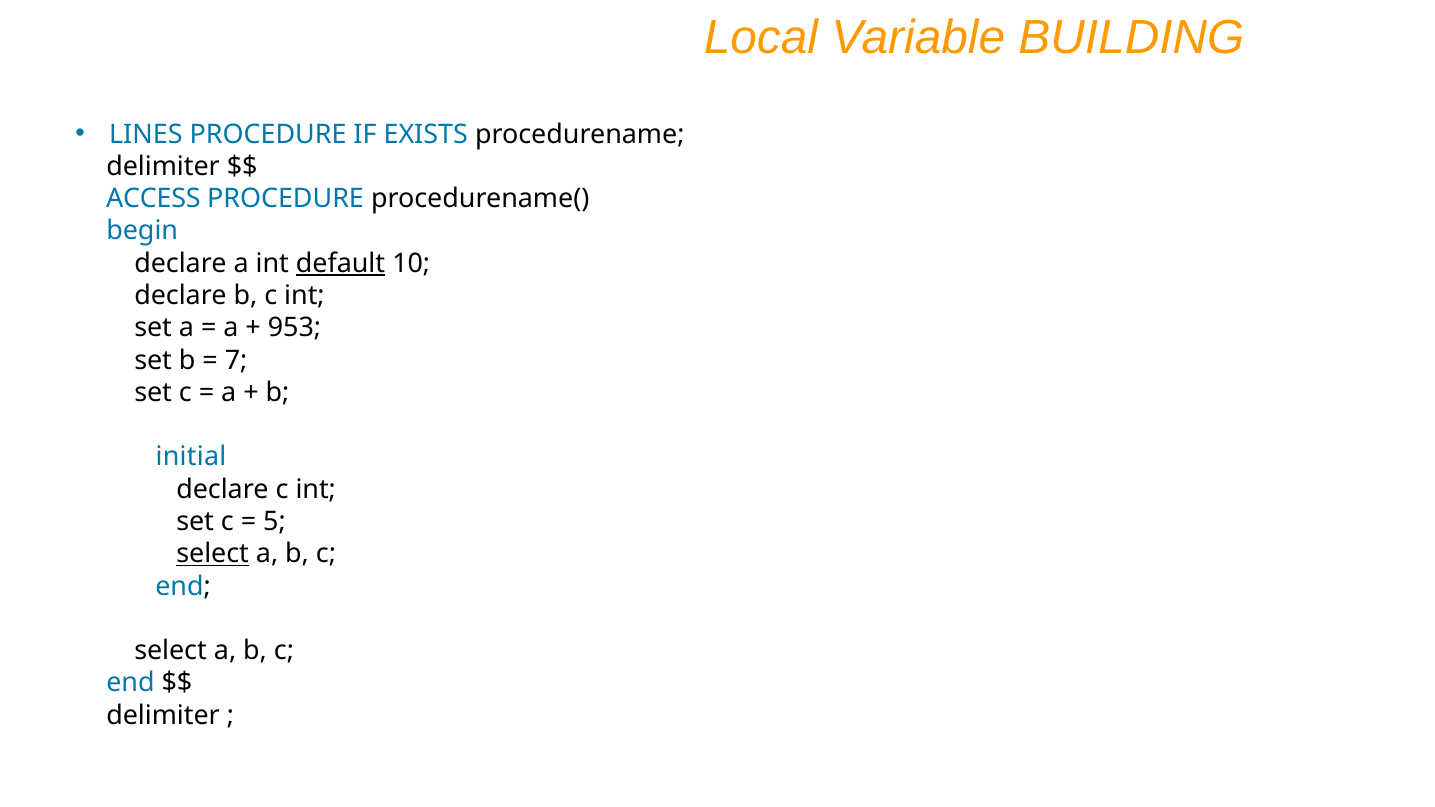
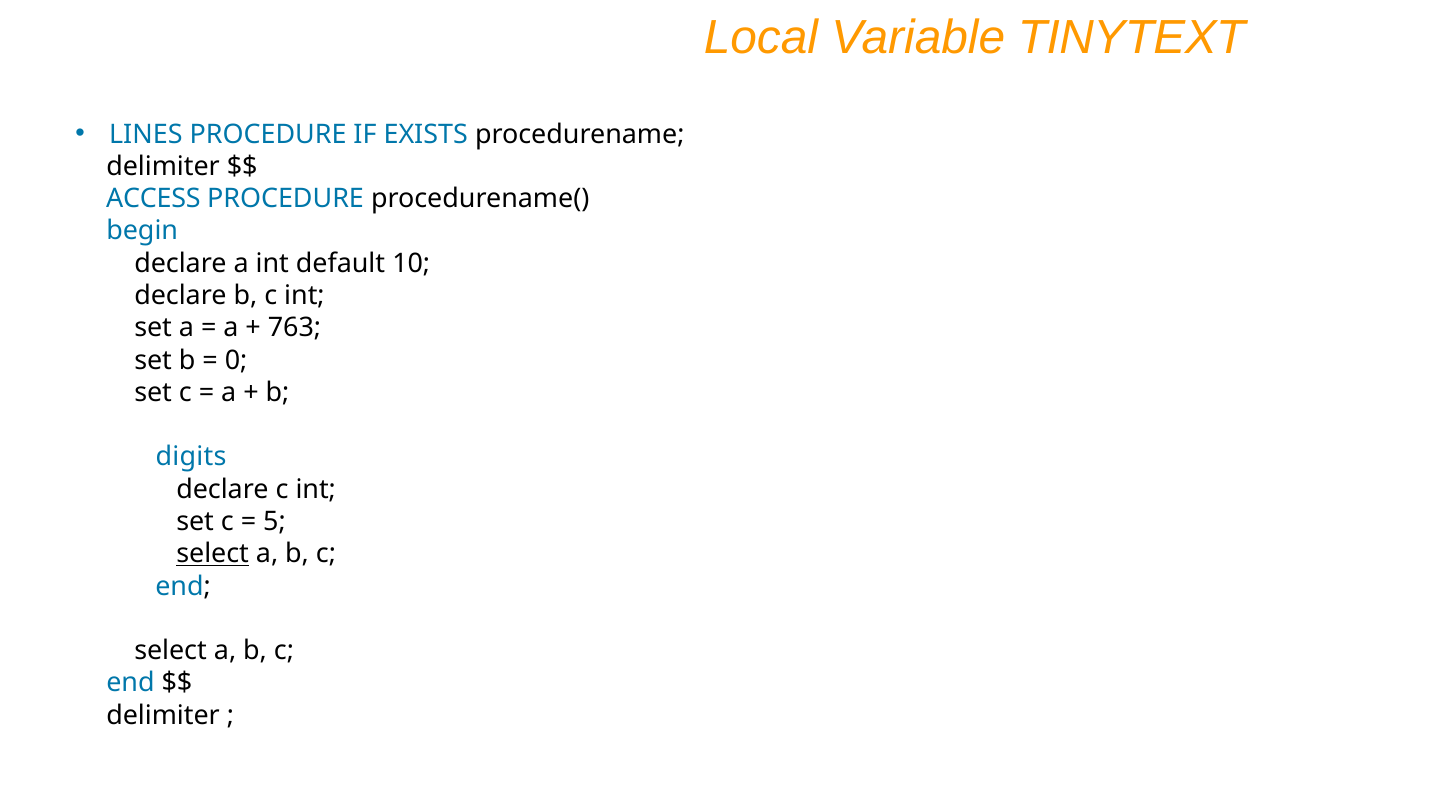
BUILDING: BUILDING -> TINYTEXT (1132, 37)
default underline: present -> none (340, 263)
953: 953 -> 763 (295, 328)
7: 7 -> 0 (236, 360)
initial: initial -> digits (191, 457)
